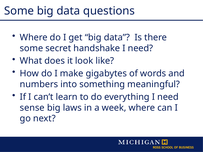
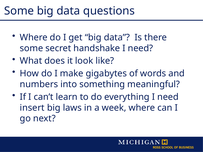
sense: sense -> insert (32, 108)
